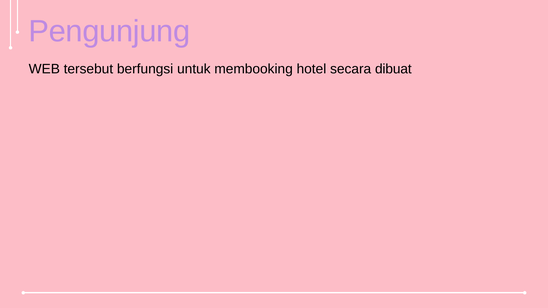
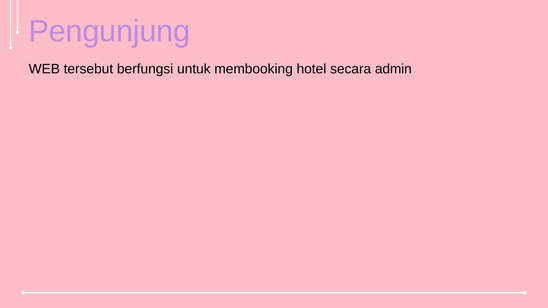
dibuat: dibuat -> admin (393, 69)
